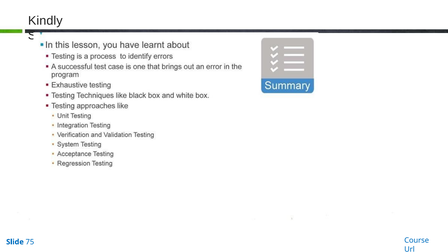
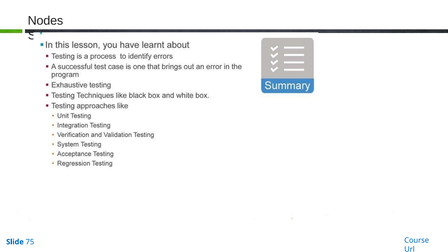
Kindly: Kindly -> Nodes (45, 21)
